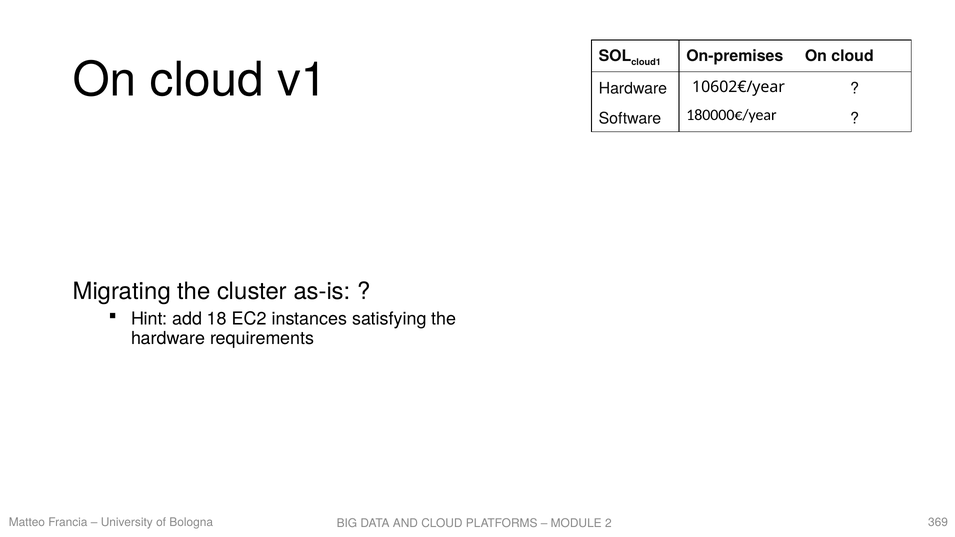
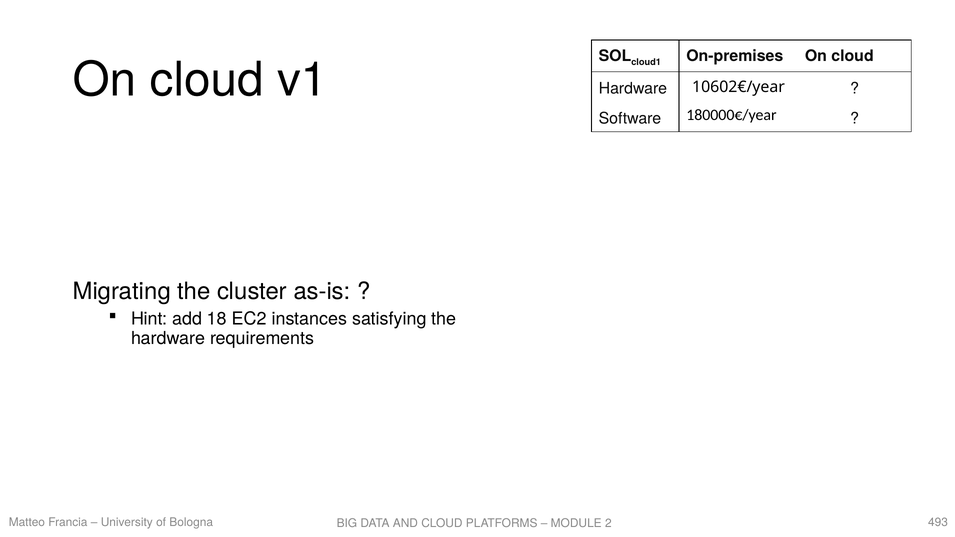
369: 369 -> 493 (938, 522)
